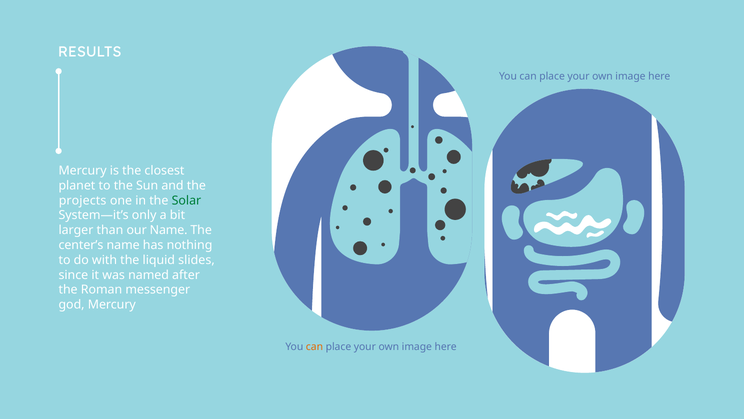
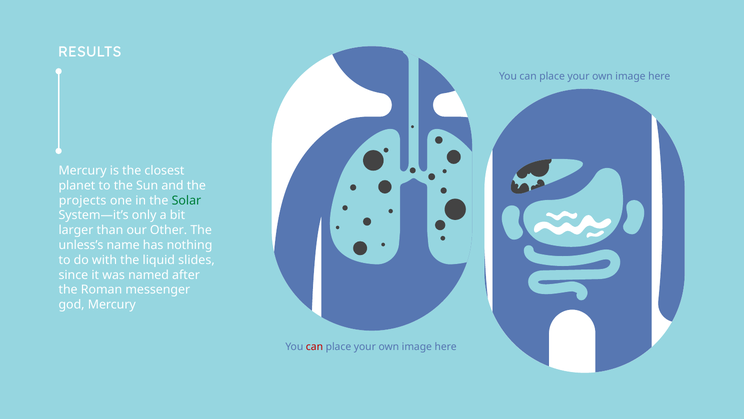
our Name: Name -> Other (169, 230)
center’s: center’s -> unless’s (81, 245)
can colour: orange -> red (314, 346)
